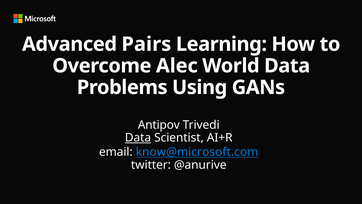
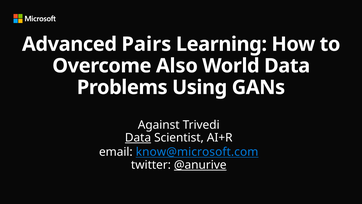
Alec: Alec -> Also (177, 66)
Antipov: Antipov -> Against (159, 125)
@anurive underline: none -> present (200, 165)
